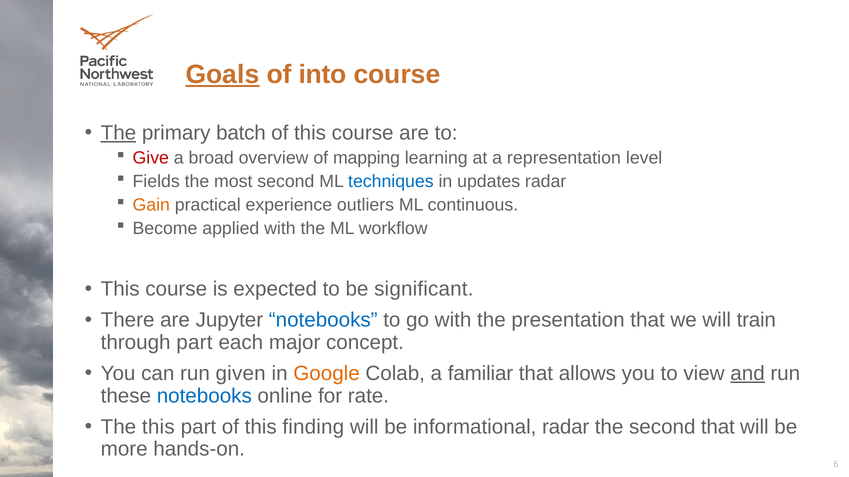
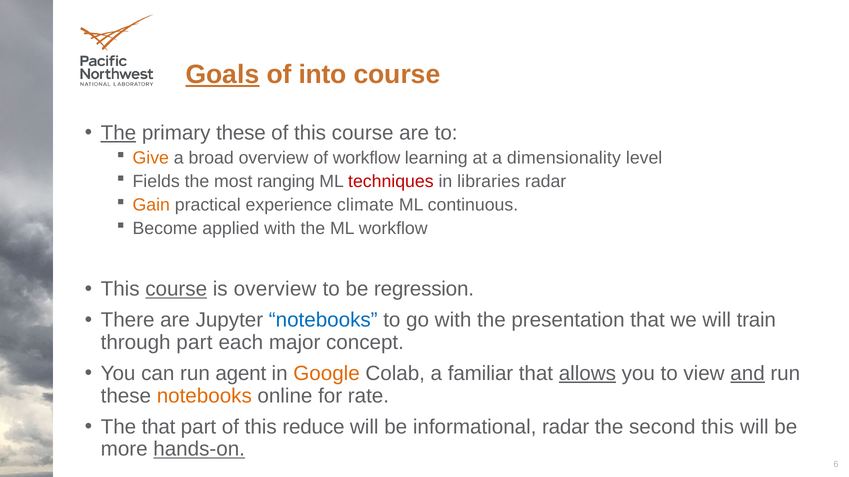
primary batch: batch -> these (241, 133)
Give colour: red -> orange (151, 158)
of mapping: mapping -> workflow (367, 158)
representation: representation -> dimensionality (564, 158)
most second: second -> ranging (286, 182)
techniques colour: blue -> red (391, 182)
updates: updates -> libraries (489, 182)
outliers: outliers -> climate (365, 205)
course underline: none -> present (176, 289)
is expected: expected -> overview (275, 289)
significant: significant -> regression (424, 289)
given: given -> agent (241, 374)
allows underline: none -> present (587, 374)
notebooks colour: blue -> orange (204, 396)
The this: this -> that (159, 427)
finding: finding -> reduce (313, 427)
second that: that -> this (718, 427)
hands-on underline: none -> present (199, 450)
